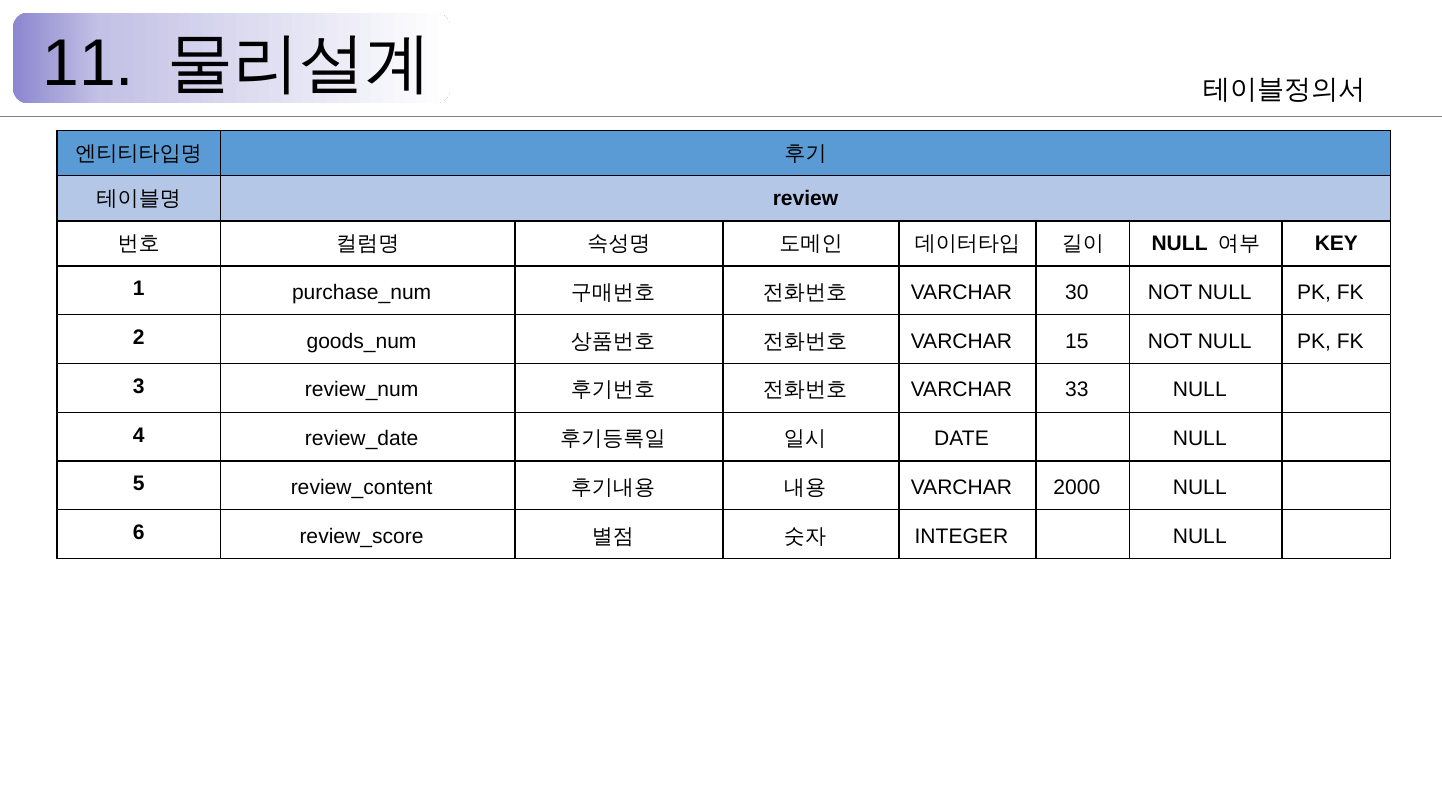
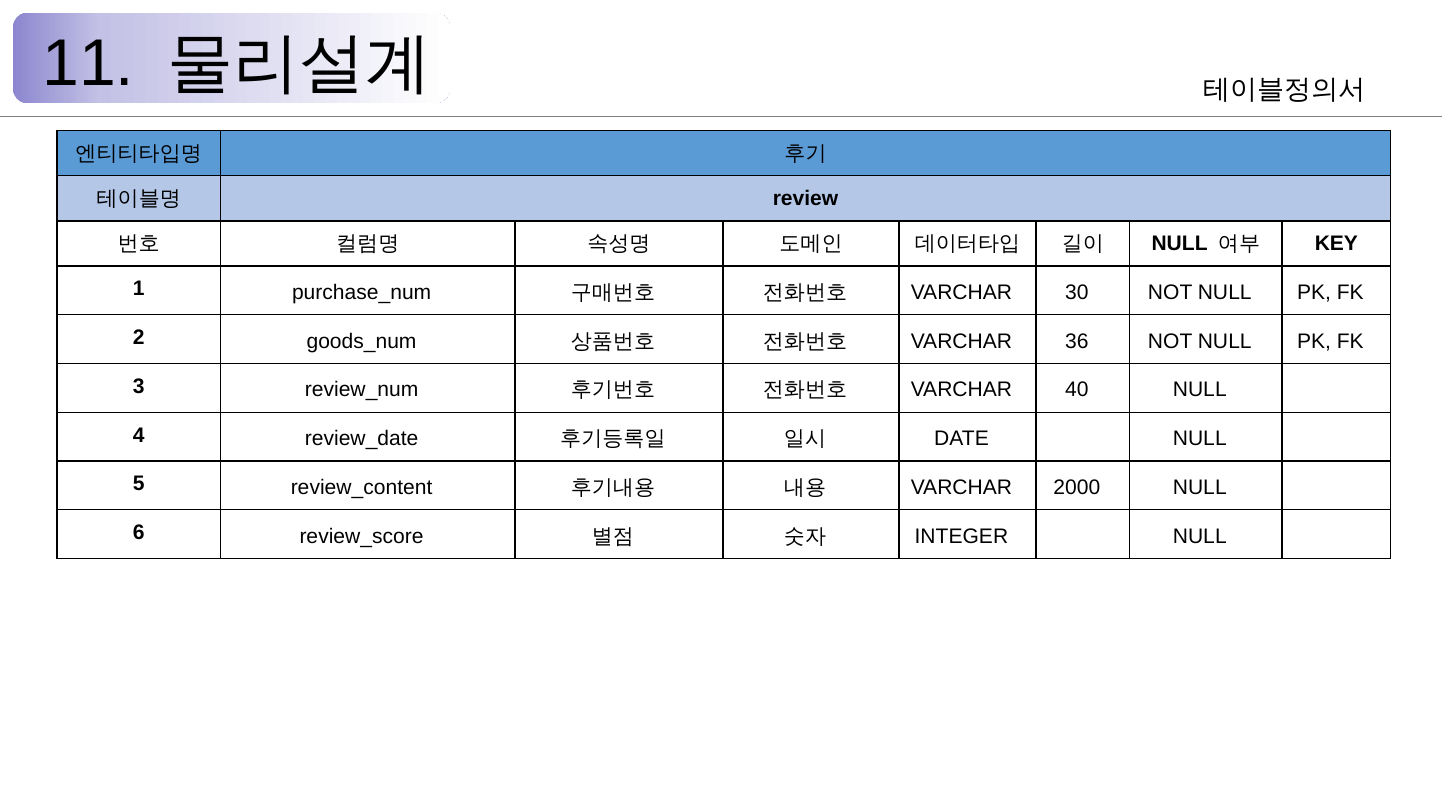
15: 15 -> 36 (1077, 341)
33: 33 -> 40 (1077, 390)
